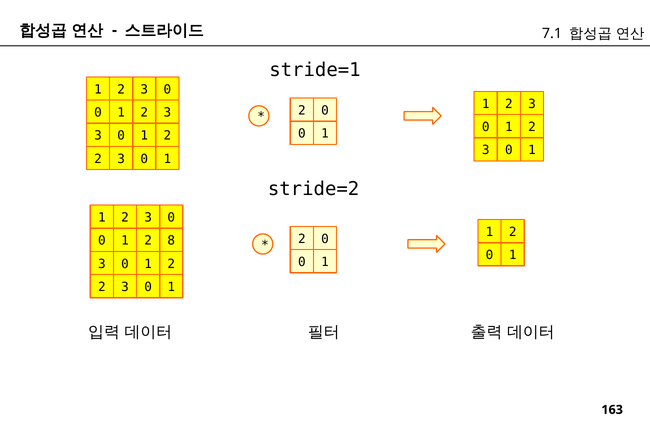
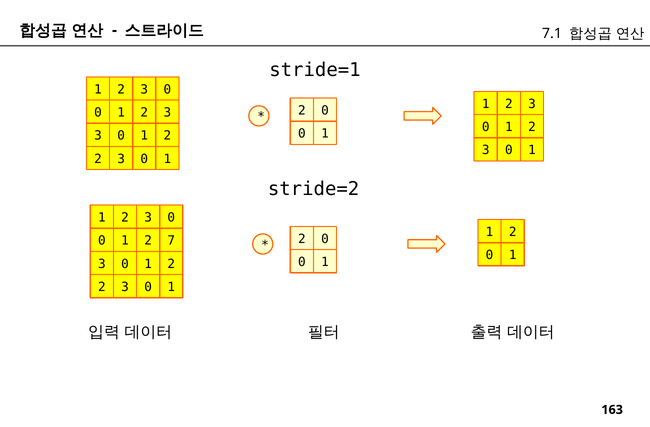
8: 8 -> 7 (171, 241)
